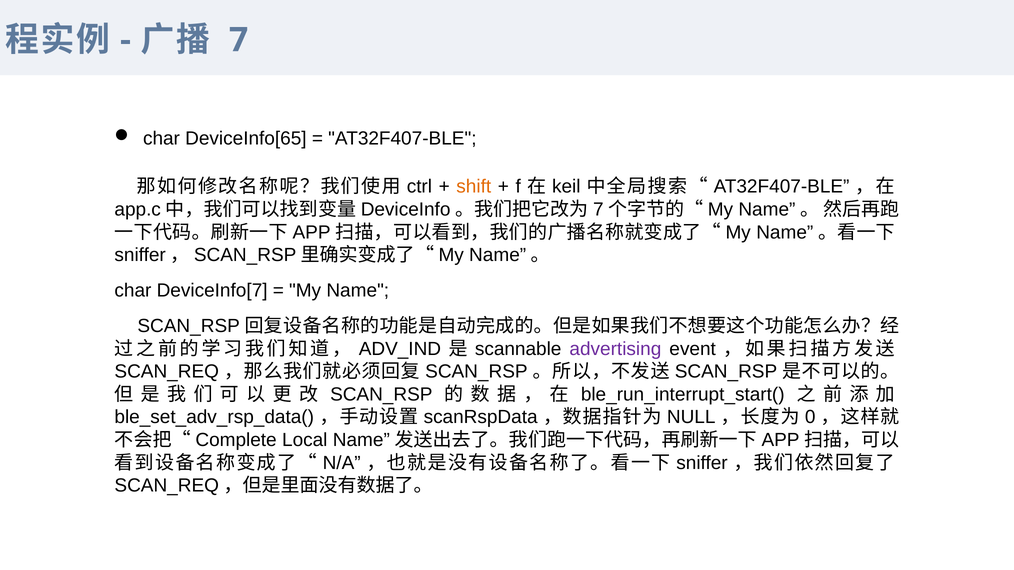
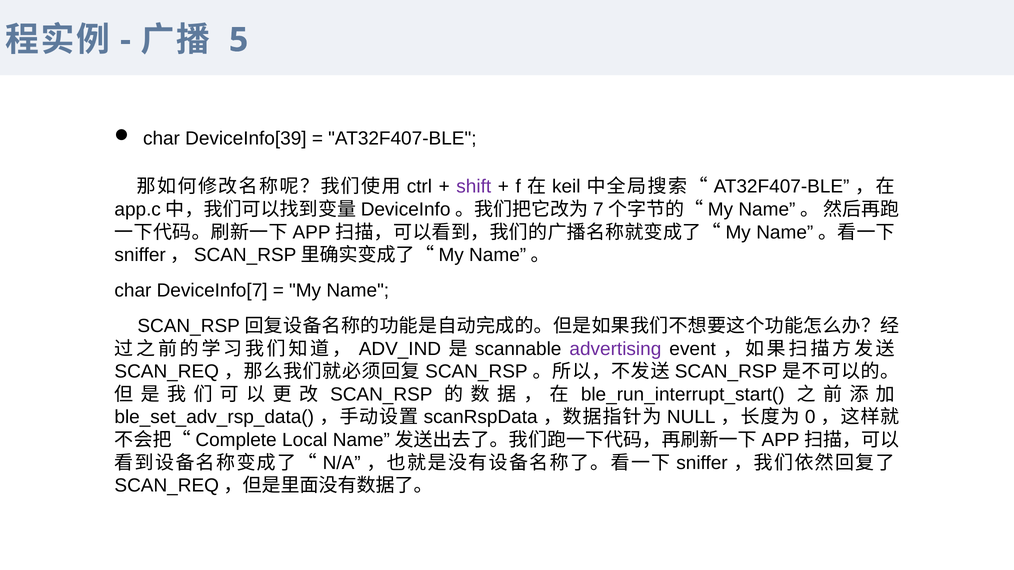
7: 7 -> 5 (239, 40)
DeviceInfo[65: DeviceInfo[65 -> DeviceInfo[39 (246, 139)
shift colour: orange -> purple (474, 187)
